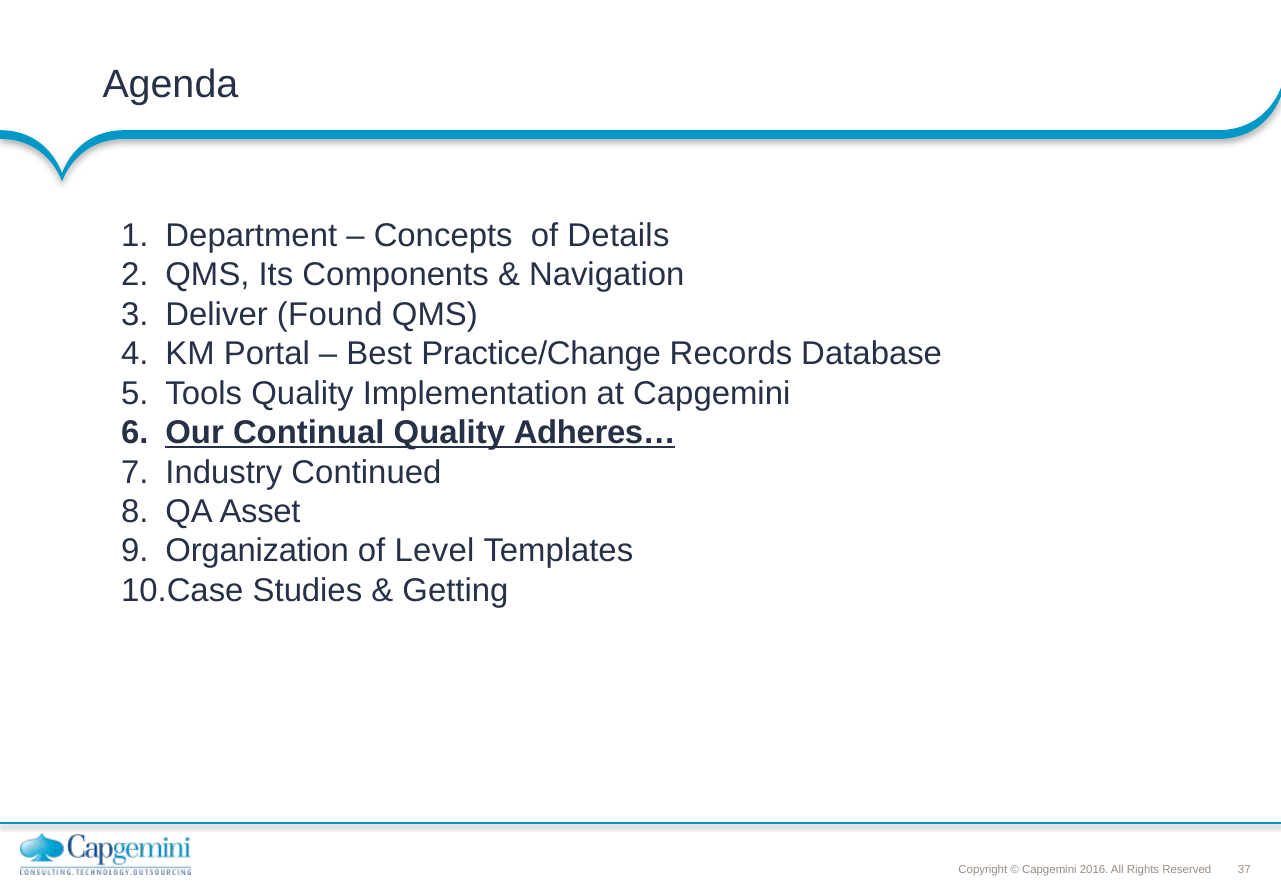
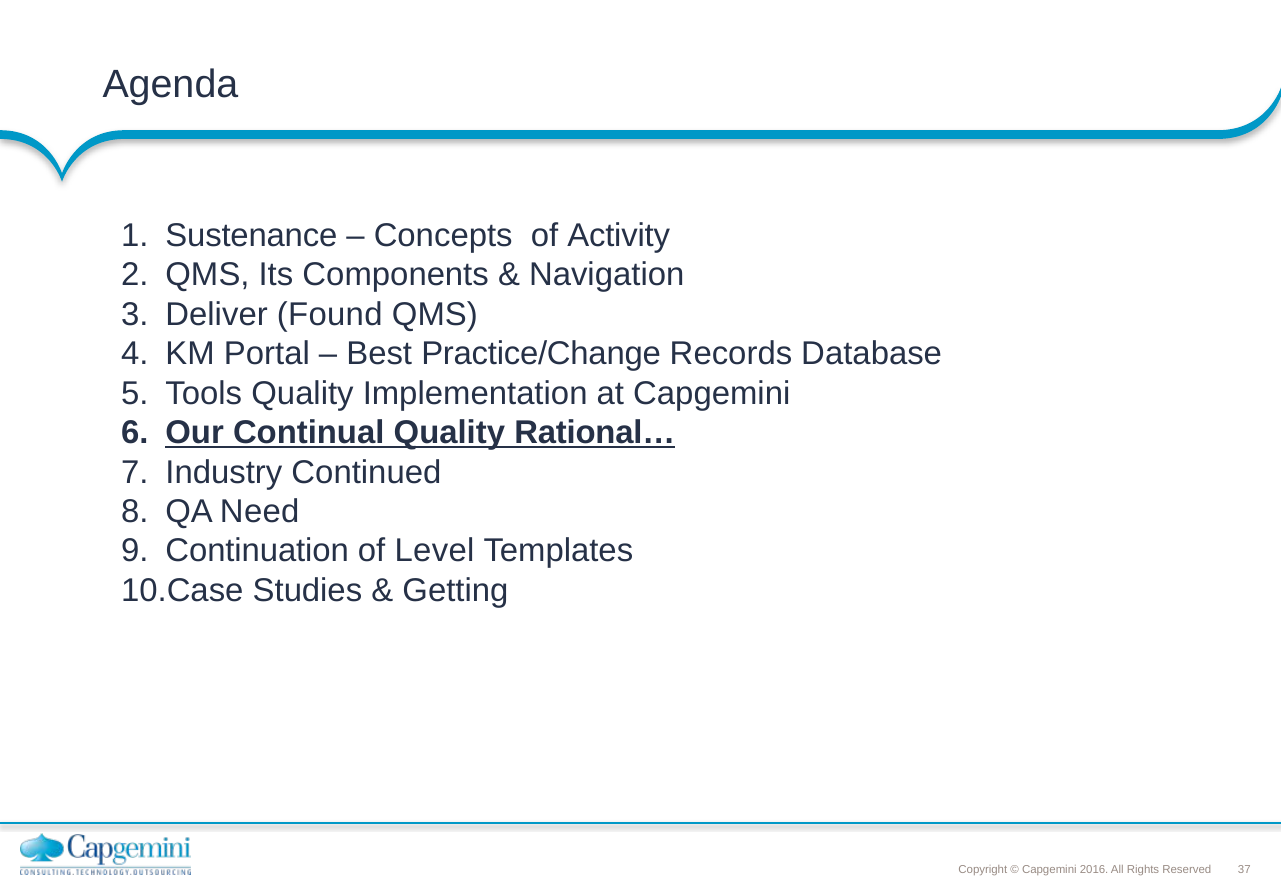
Department: Department -> Sustenance (251, 236)
Details: Details -> Activity (619, 236)
Adheres…: Adheres… -> Rational… (595, 433)
Asset: Asset -> Need (260, 512)
Organization: Organization -> Continuation (257, 551)
